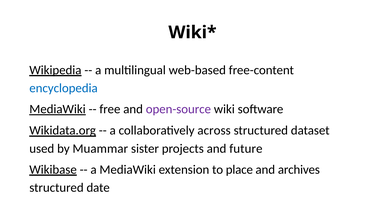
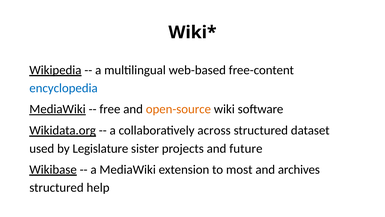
open-source colour: purple -> orange (178, 109)
Muammar: Muammar -> Legislature (100, 148)
place: place -> most (239, 169)
date: date -> help (98, 187)
